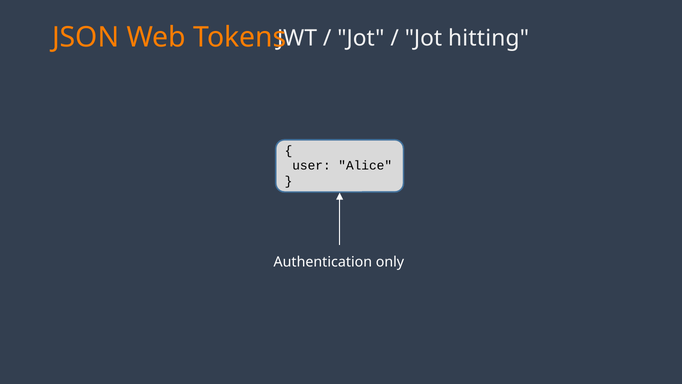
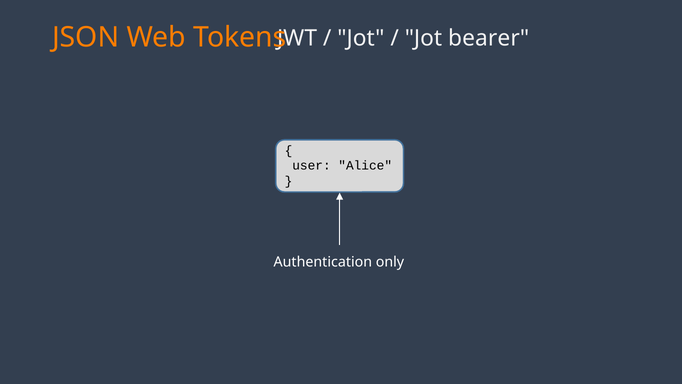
hitting: hitting -> bearer (489, 38)
